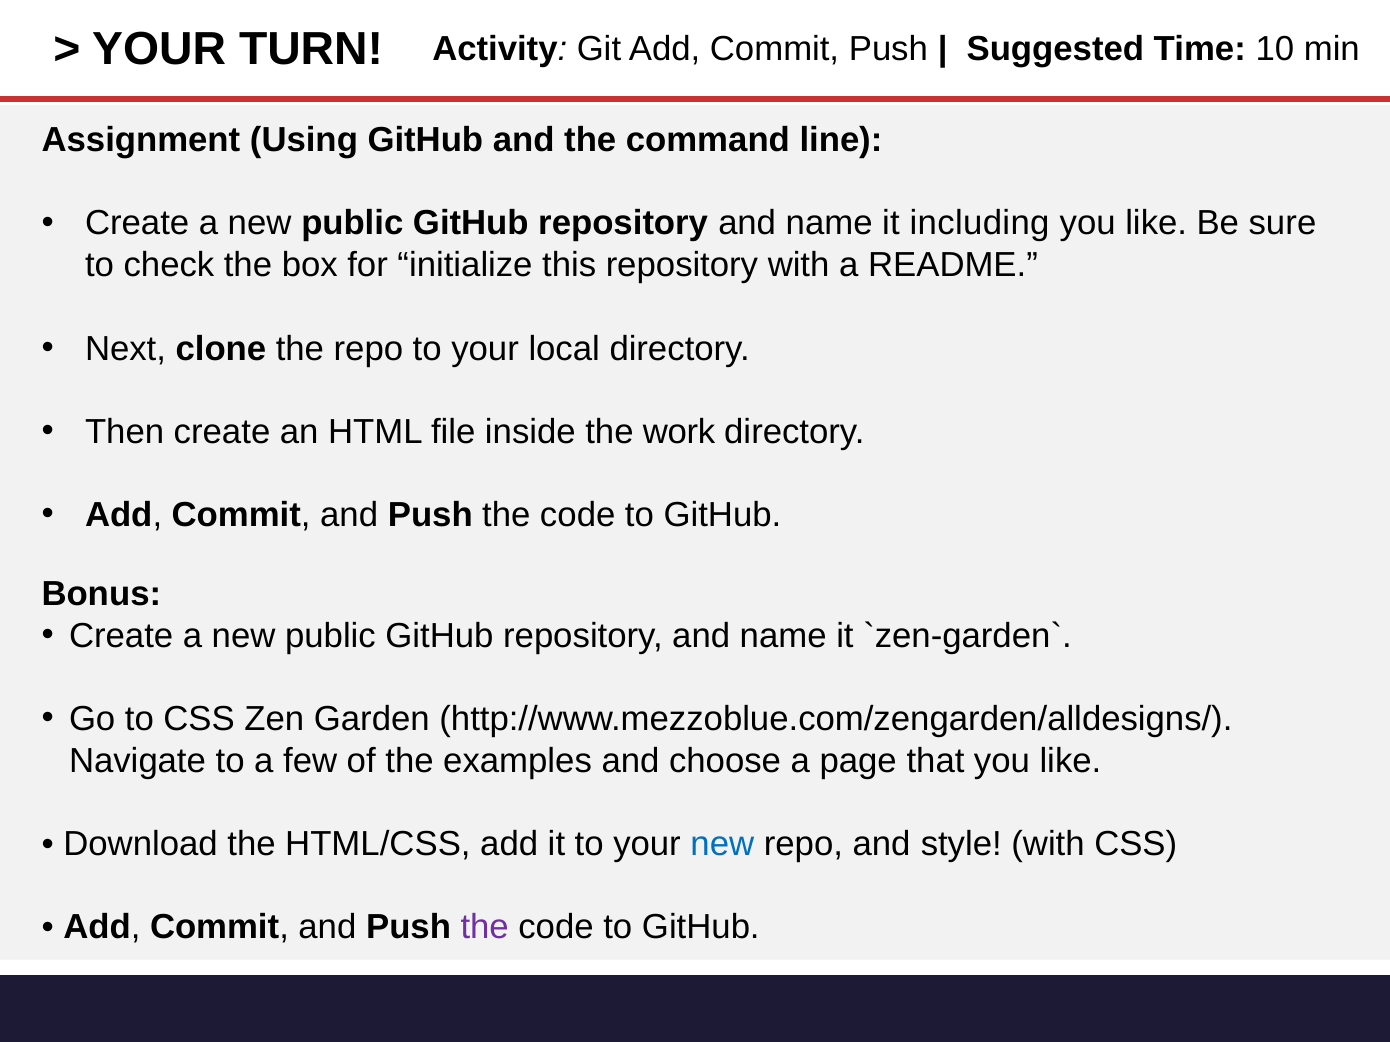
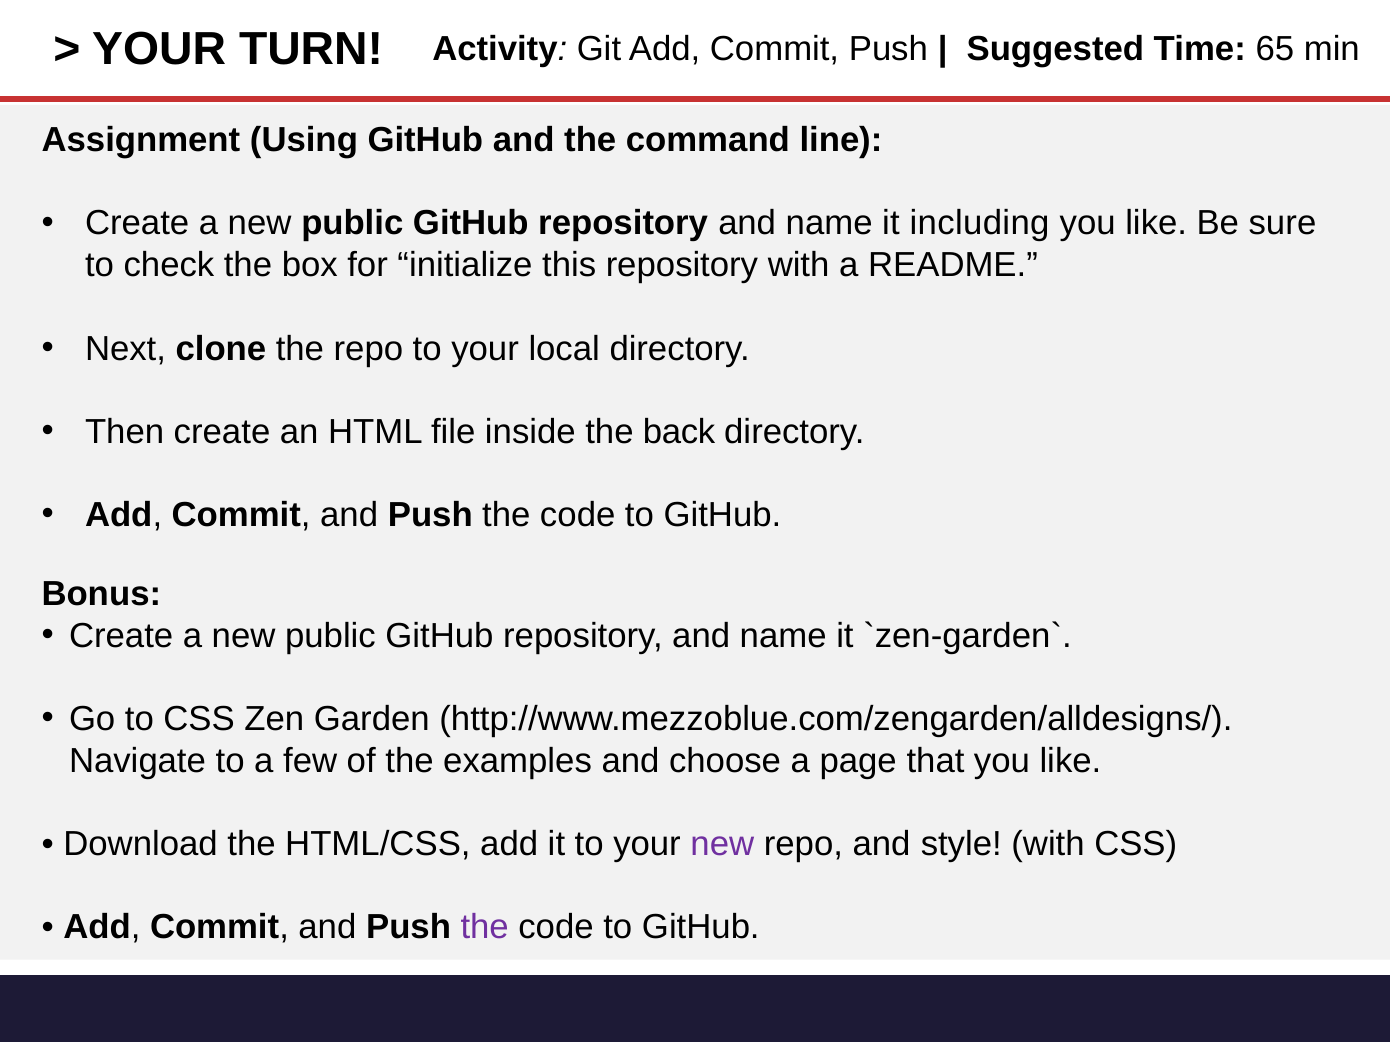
10: 10 -> 65 (1275, 49)
work: work -> back (679, 432)
new colour: blue -> purple (722, 844)
